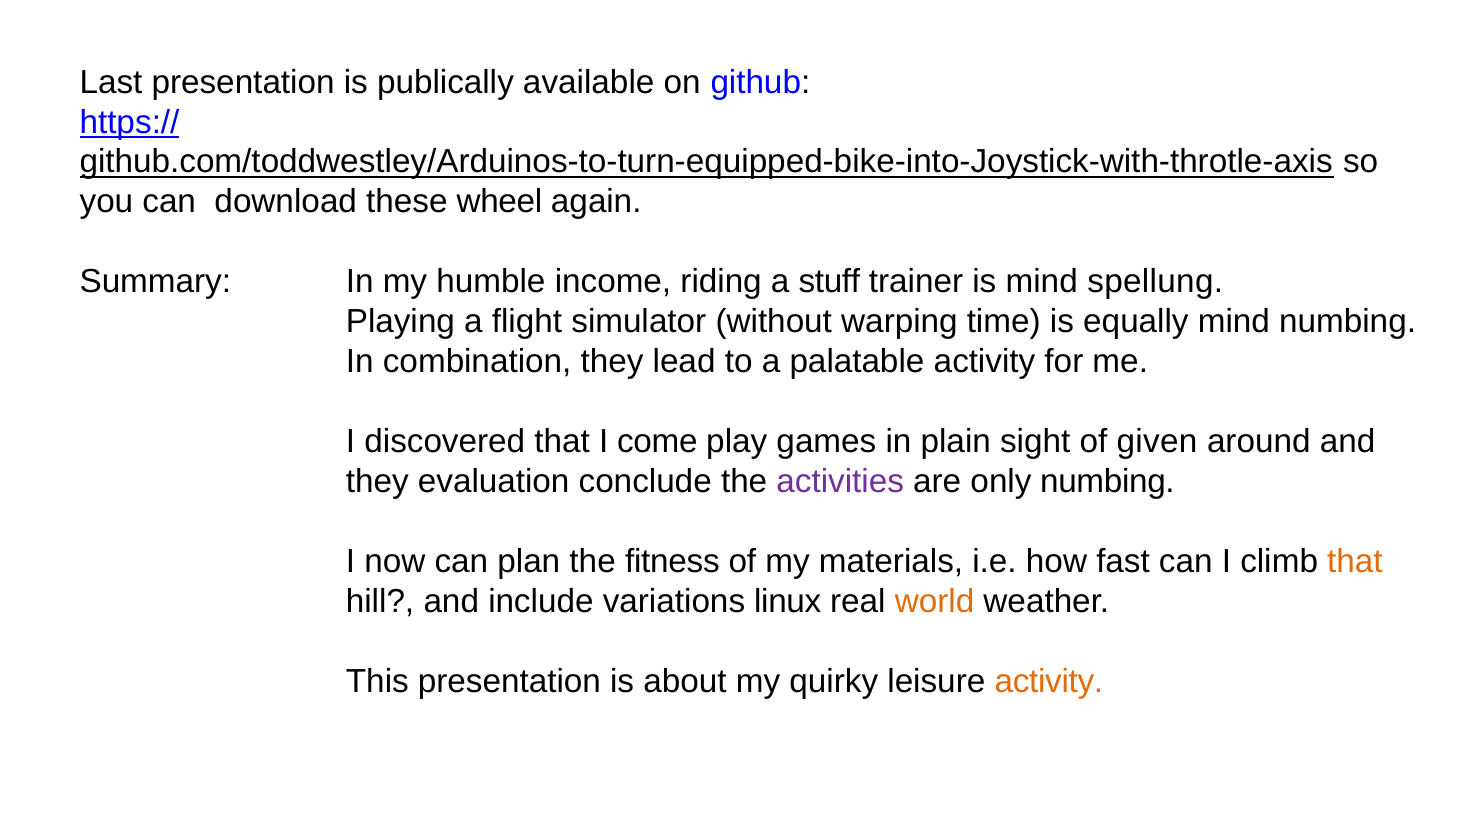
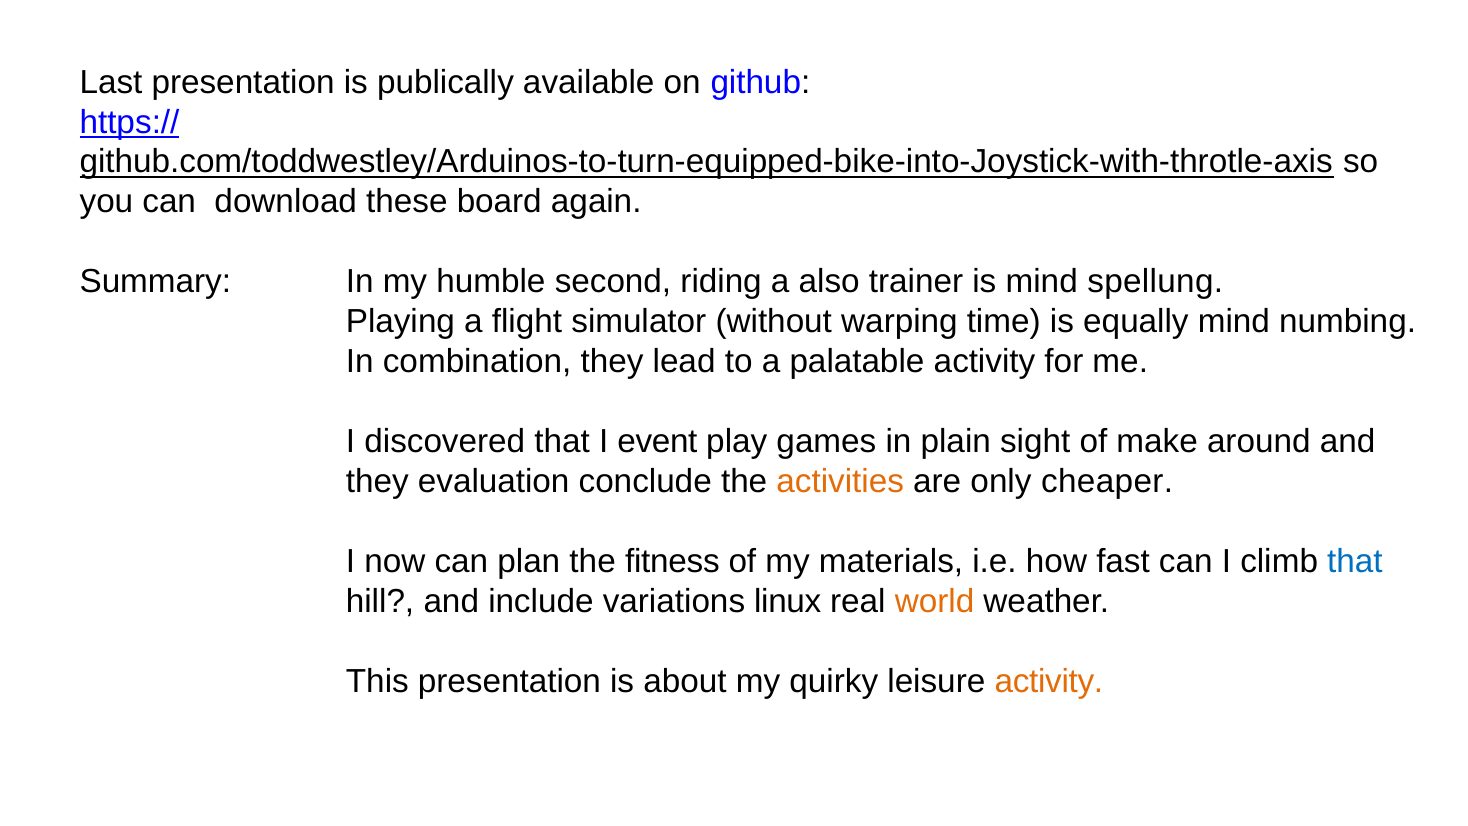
wheel: wheel -> board (499, 202)
income: income -> second (613, 282)
stuff: stuff -> also (829, 282)
come: come -> event (657, 442)
given: given -> make (1157, 442)
activities colour: purple -> orange (840, 482)
only numbing: numbing -> cheaper (1107, 482)
that colour: orange -> blue (1355, 561)
